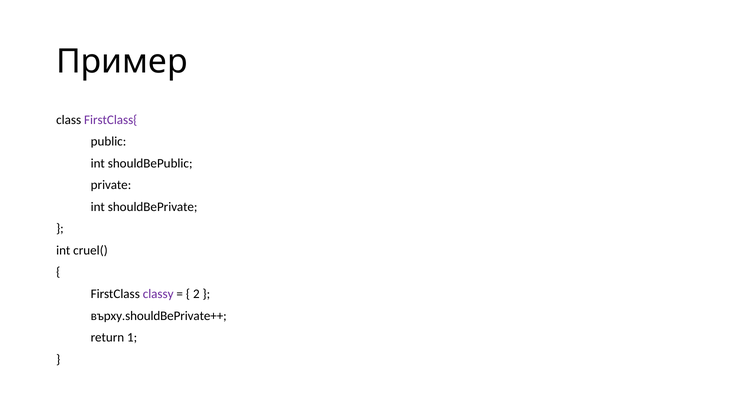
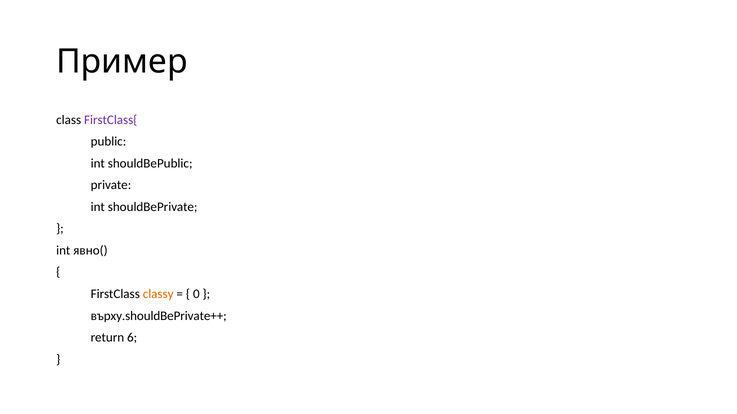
cruel(: cruel( -> явно( (90, 251)
classy colour: purple -> orange (158, 294)
2: 2 -> 0 (196, 294)
1: 1 -> 6 (132, 338)
